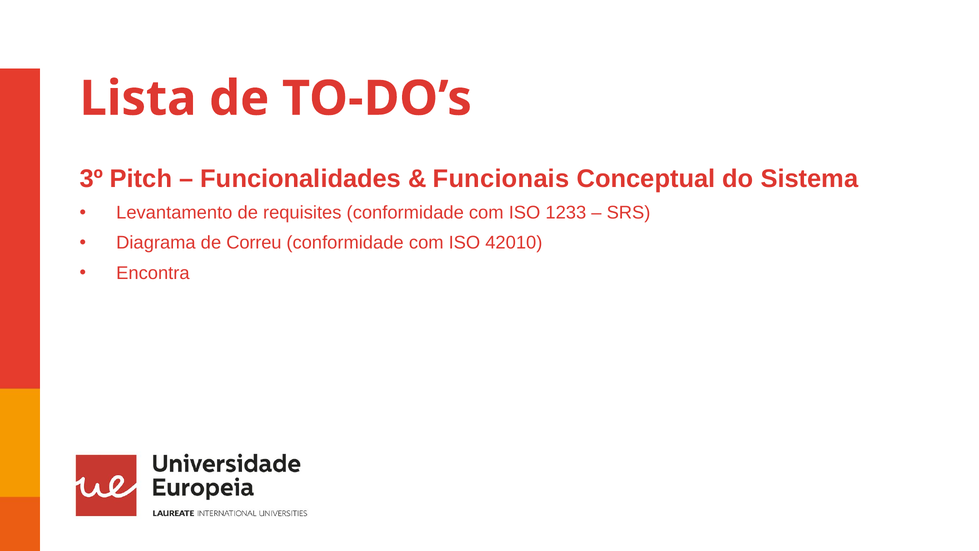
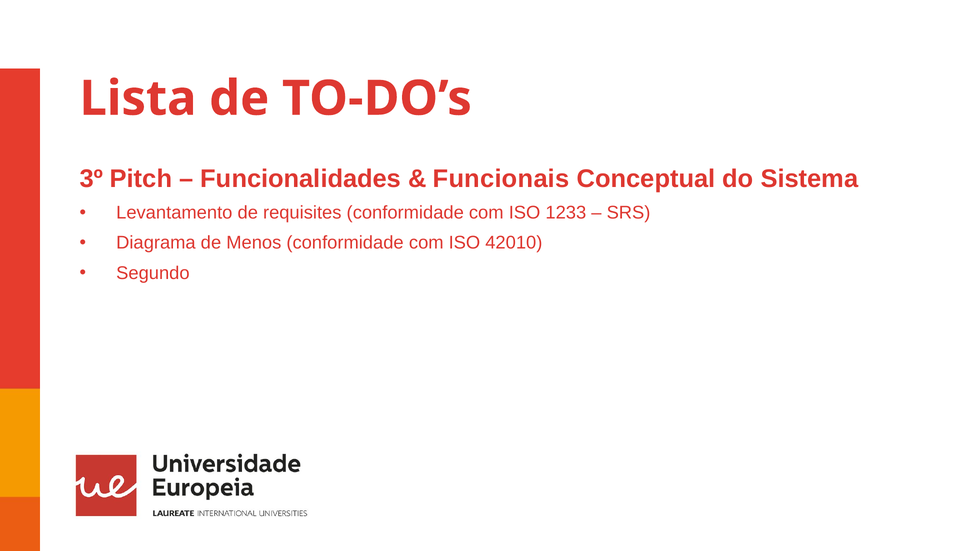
Correu: Correu -> Menos (254, 243)
Encontra: Encontra -> Segundo (153, 273)
